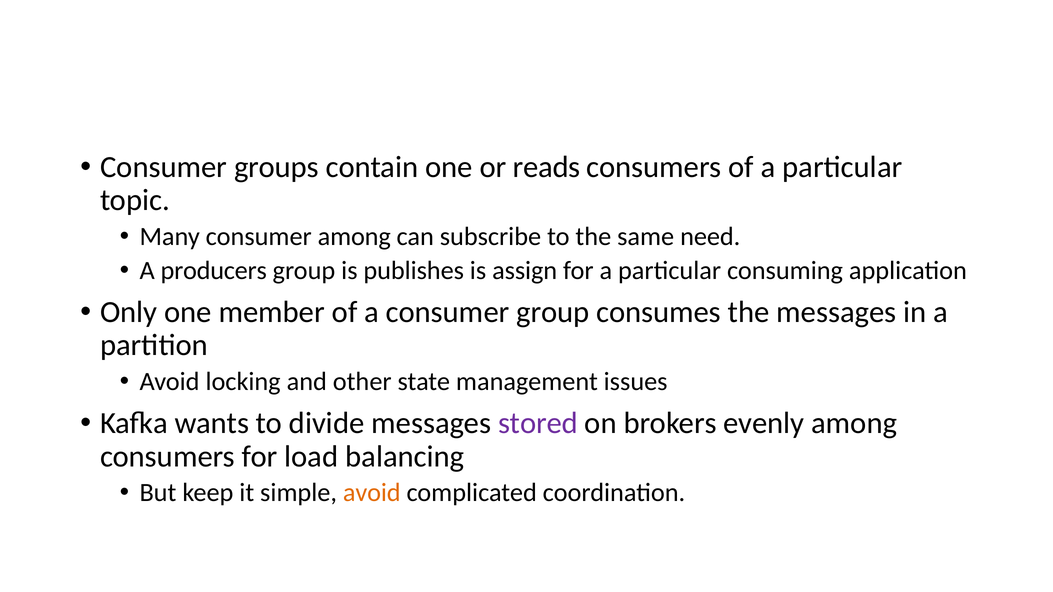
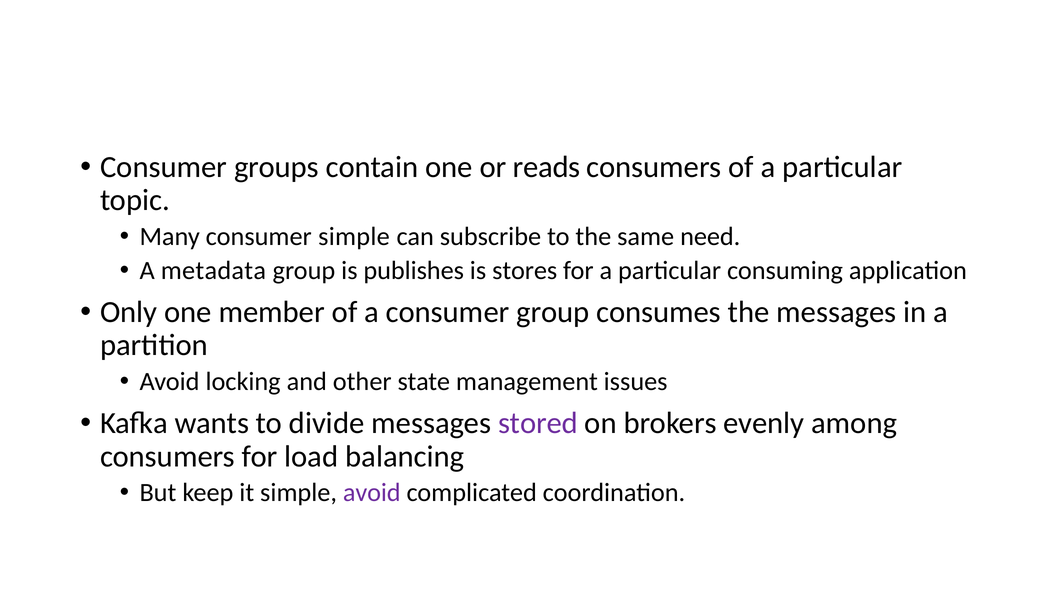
consumer among: among -> simple (354, 237)
producers: producers -> metadata (213, 271)
assign: assign -> stores (525, 271)
avoid colour: orange -> purple (372, 493)
